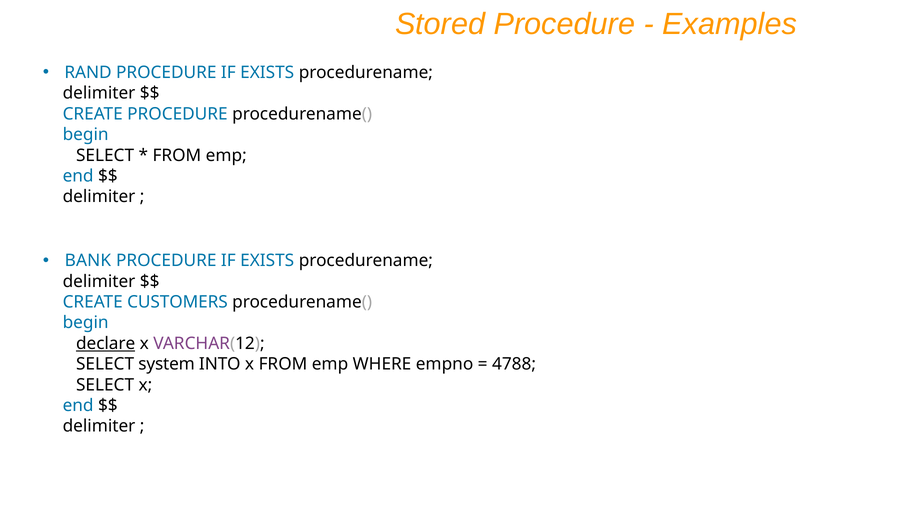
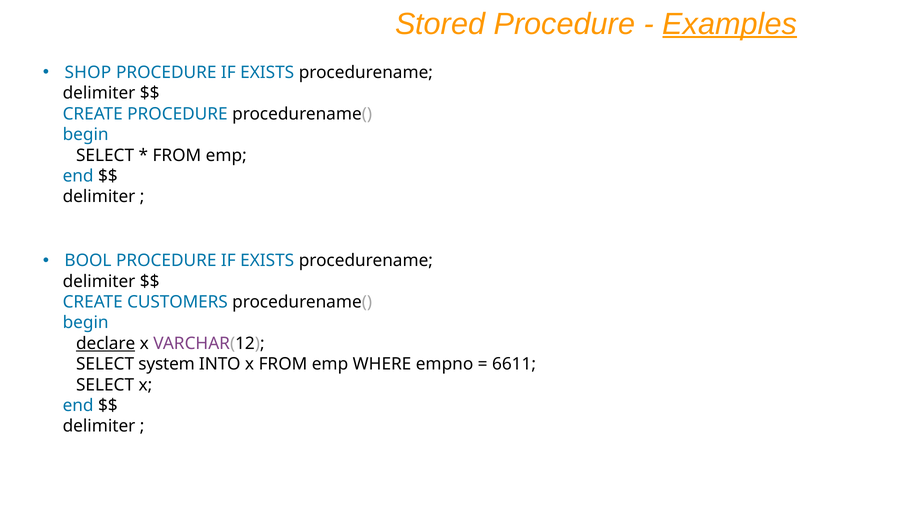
Examples underline: none -> present (730, 24)
RAND: RAND -> SHOP (88, 73)
BANK: BANK -> BOOL (88, 261)
4788: 4788 -> 6611 (514, 364)
